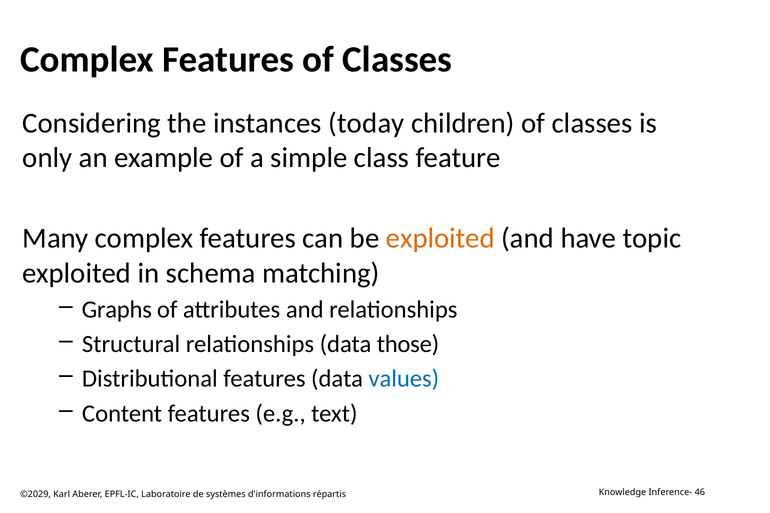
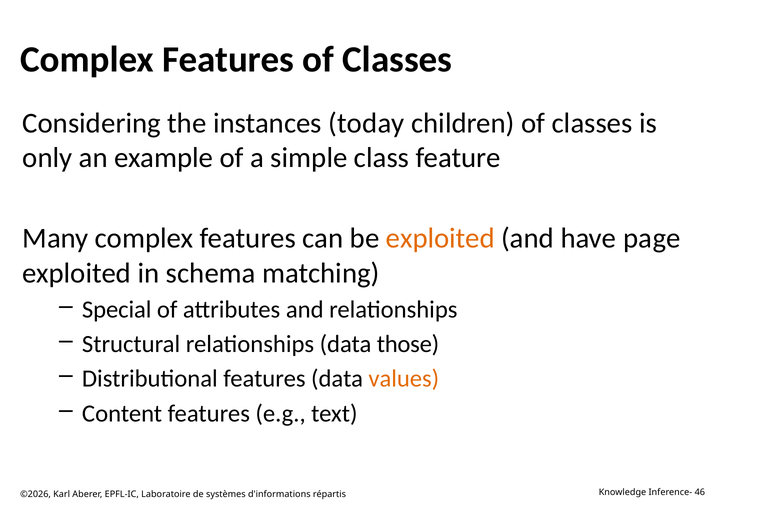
topic: topic -> page (652, 239)
Graphs: Graphs -> Special (117, 310)
values colour: blue -> orange (404, 379)
©2029: ©2029 -> ©2026 (36, 495)
